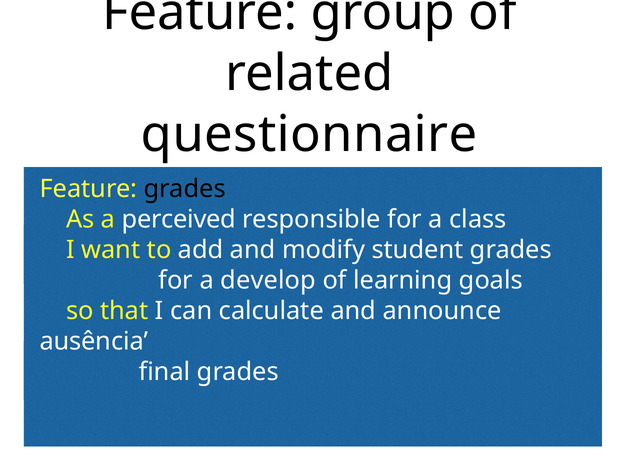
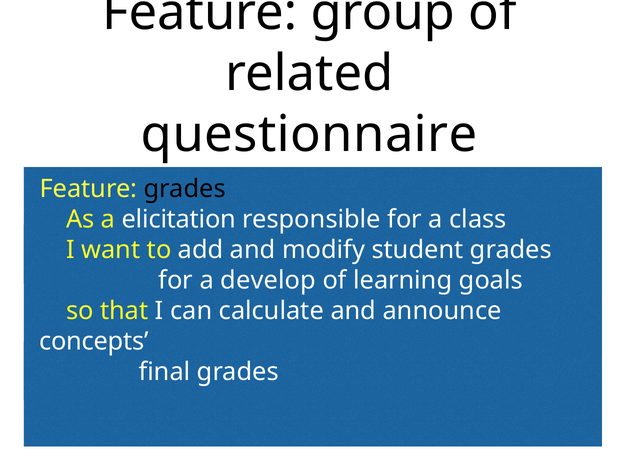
perceived: perceived -> elicitation (179, 220)
ausência: ausência -> concepts (94, 342)
